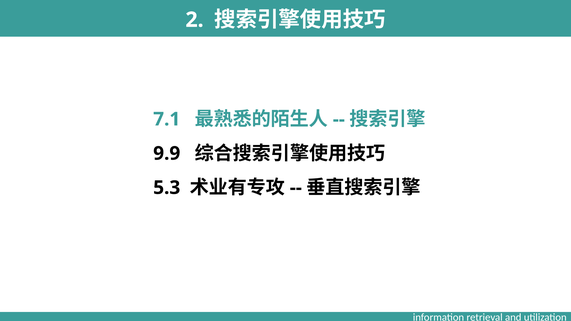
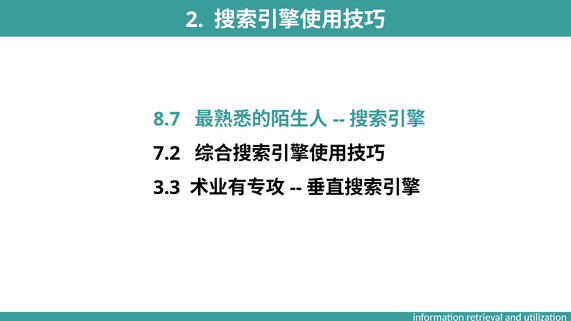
7.1: 7.1 -> 8.7 (167, 119)
9.9: 9.9 -> 7.2 (167, 154)
5.3: 5.3 -> 3.3 (167, 188)
